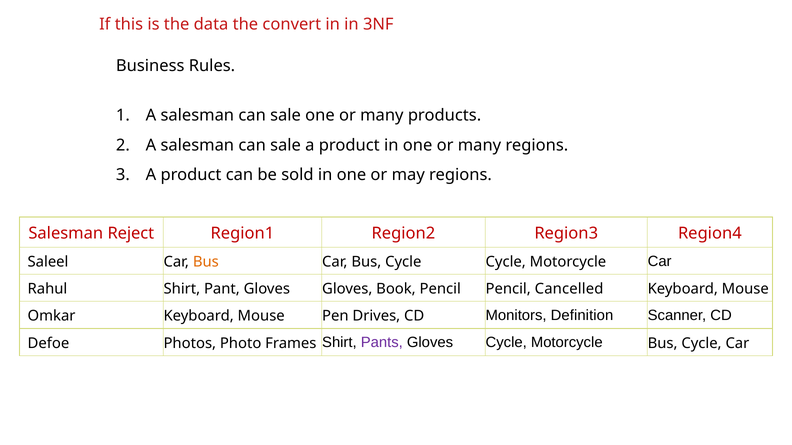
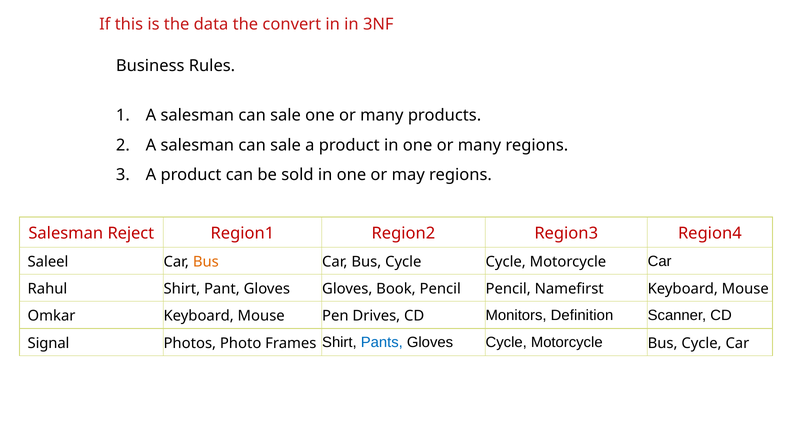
Cancelled: Cancelled -> Namefirst (569, 289)
Defoe: Defoe -> Signal (49, 344)
Pants colour: purple -> blue (382, 343)
